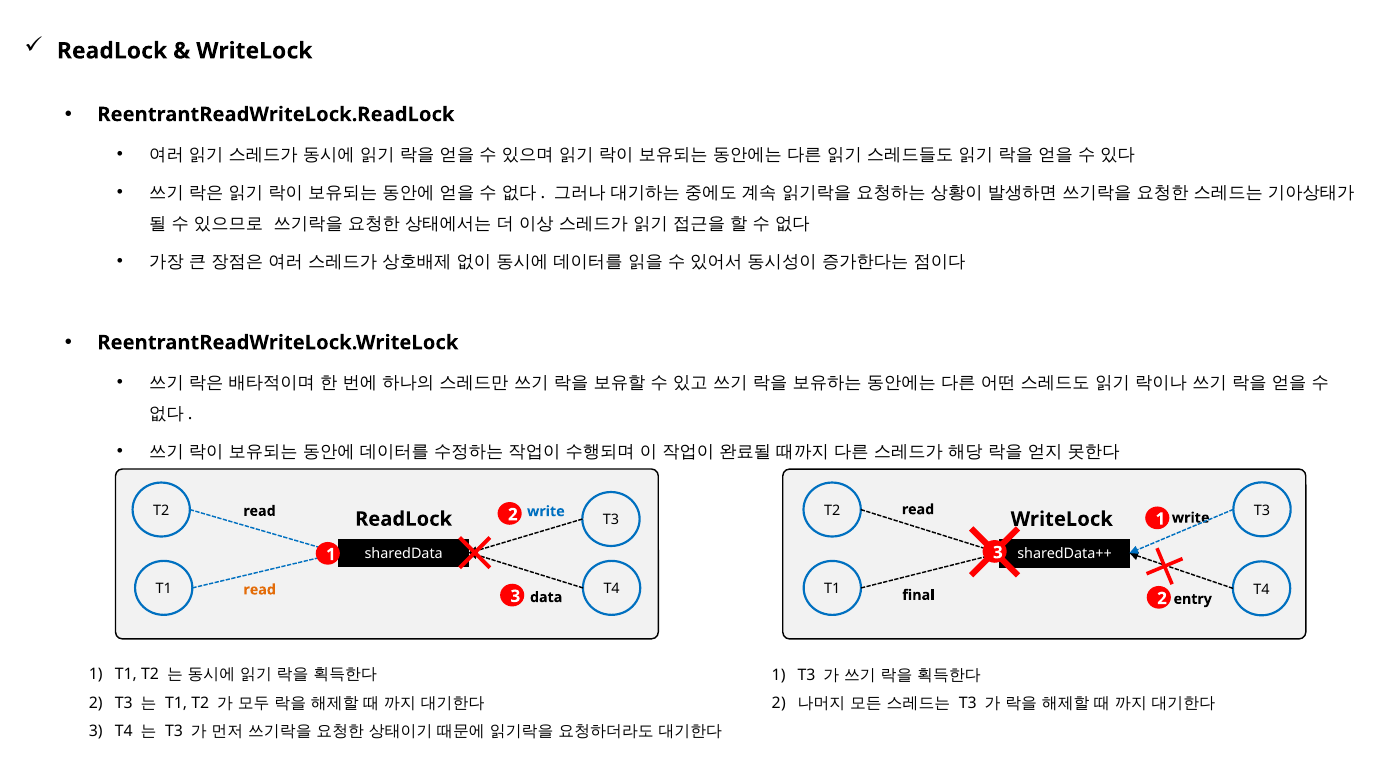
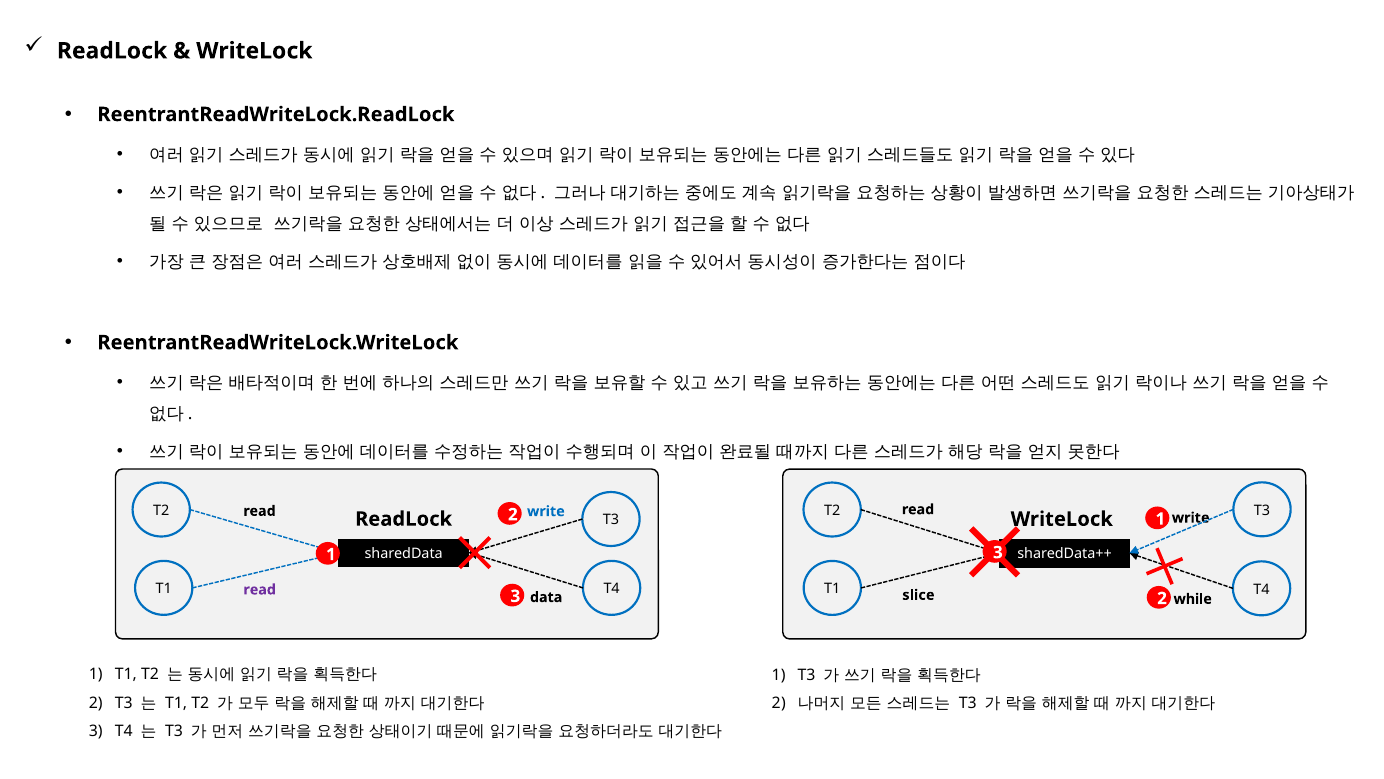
read colour: orange -> purple (260, 589)
final: final -> slice (918, 595)
entry: entry -> while (1193, 599)
